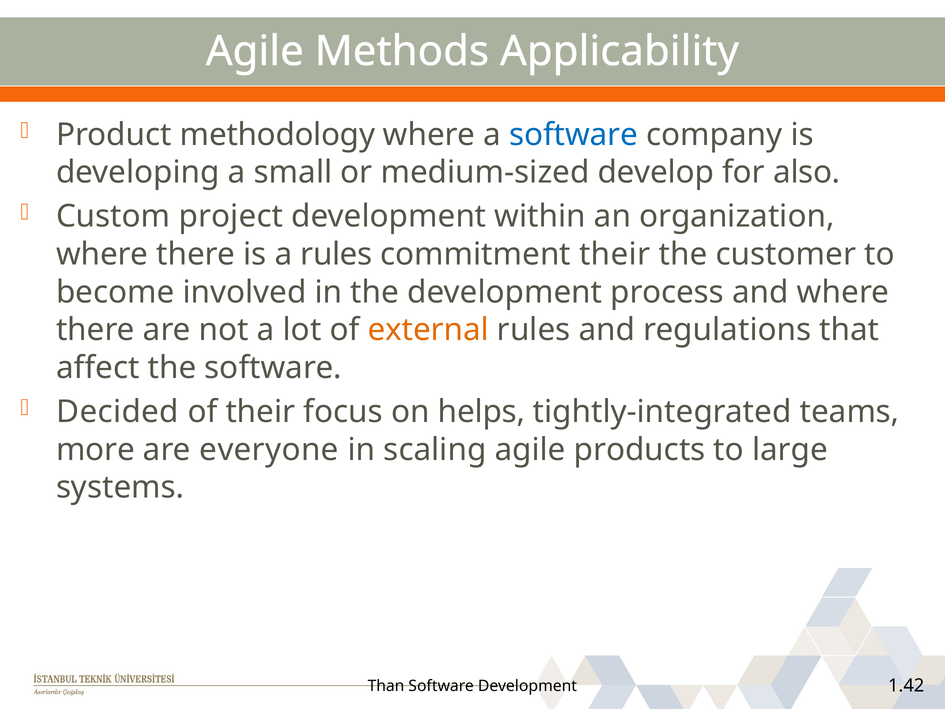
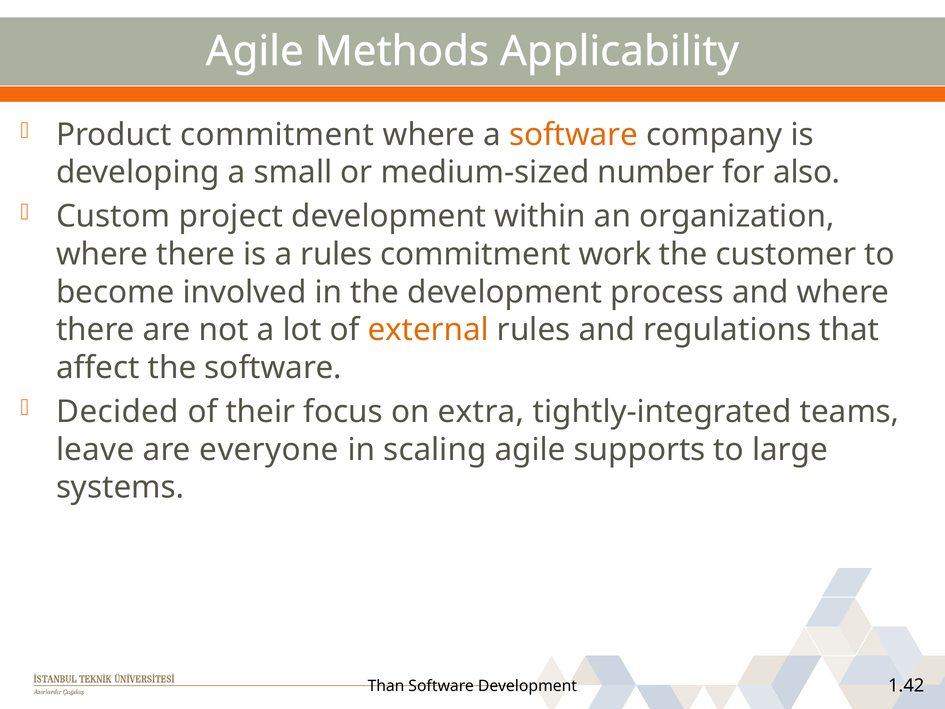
Product methodology: methodology -> commitment (277, 135)
software colour: blue -> orange (574, 135)
develop: develop -> number (656, 172)
commitment their: their -> work (615, 254)
helps: helps -> extra (481, 412)
more: more -> leave (95, 450)
products: products -> supports (640, 450)
